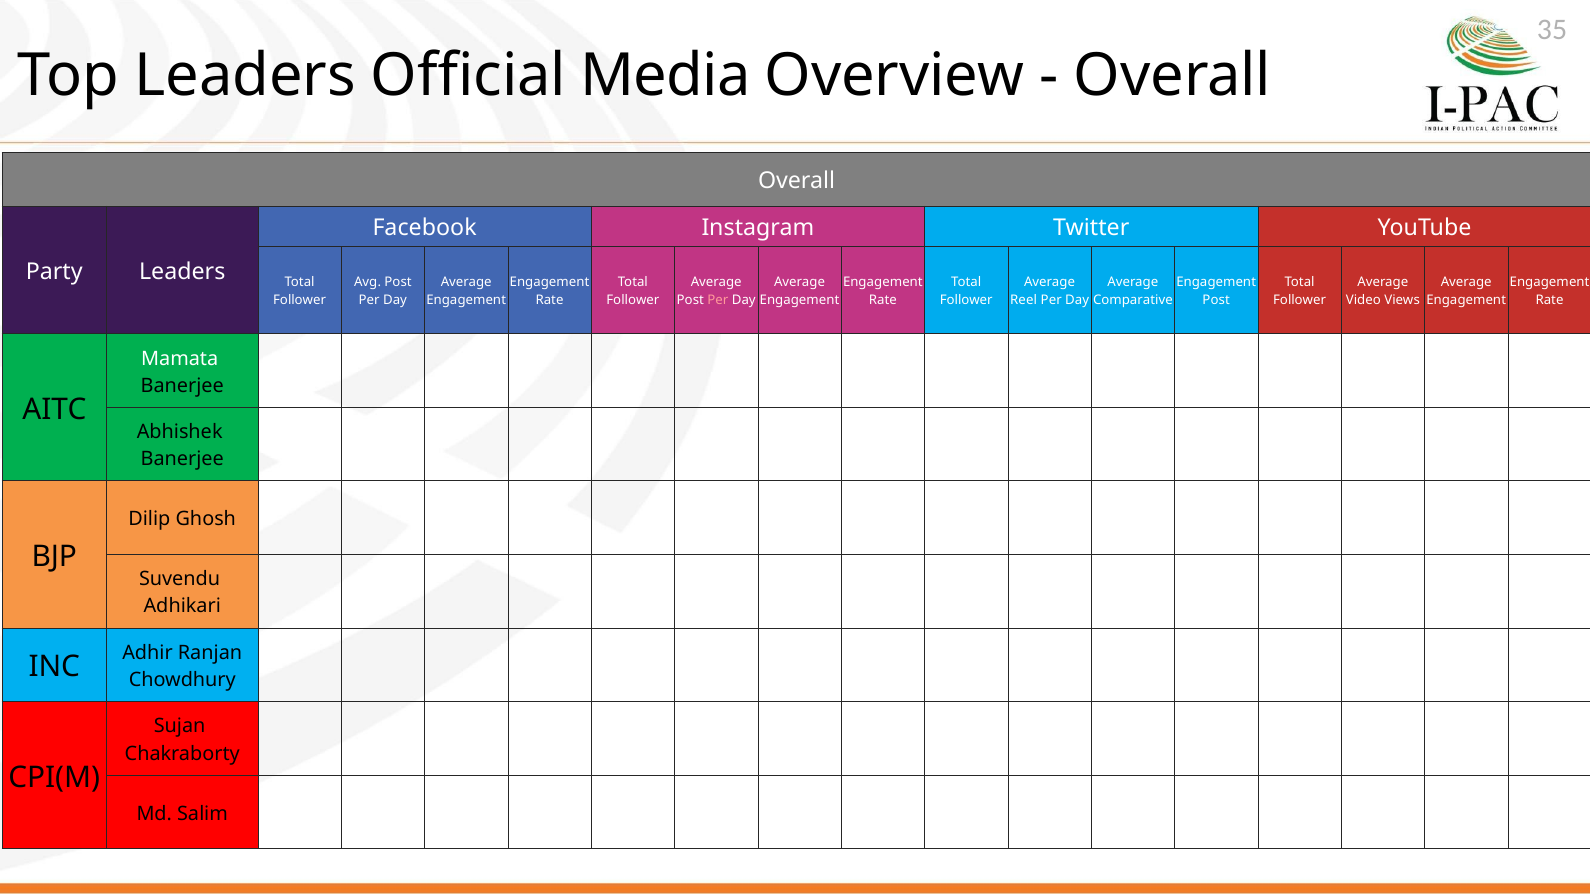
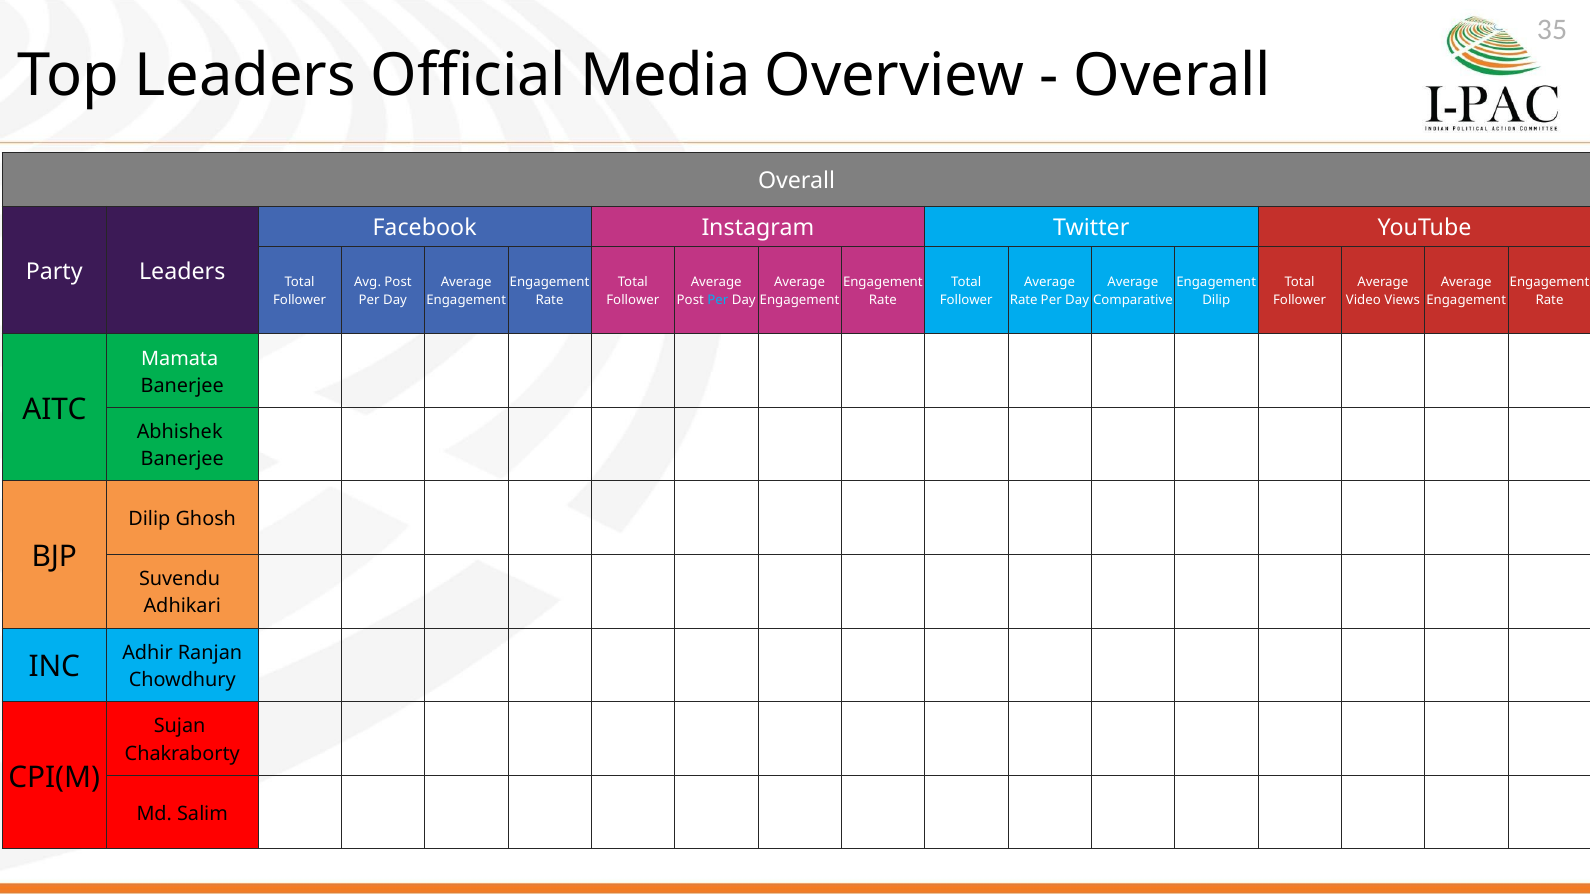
Per colour: pink -> light blue (718, 301)
Reel: Reel -> Rate (1024, 301)
Post: Post -> Dilip (1216, 301)
